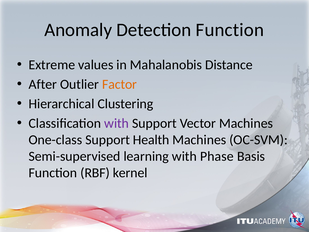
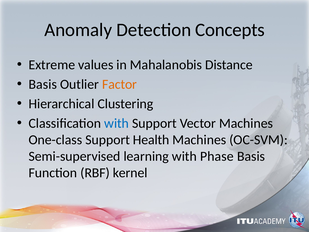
Detection Function: Function -> Concepts (230, 30)
After: After -> Basis (43, 84)
with colour: purple -> blue (117, 123)
